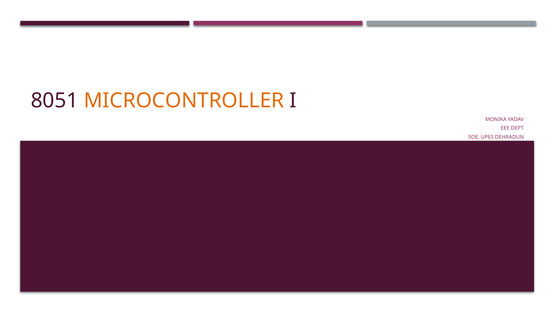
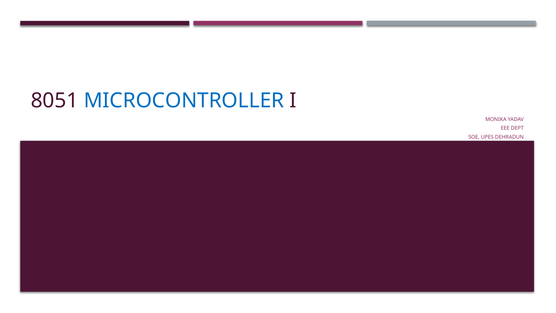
MICROCONTROLLER colour: orange -> blue (184, 101)
